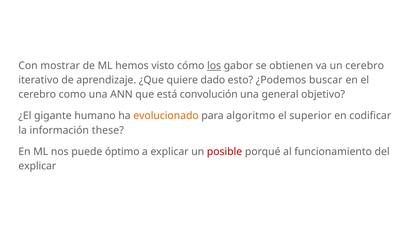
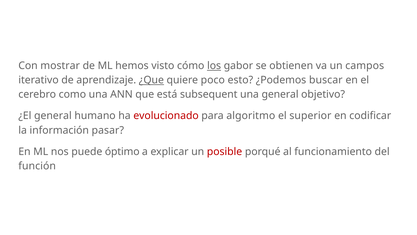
un cerebro: cerebro -> campos (365, 66)
¿Que underline: none -> present (151, 80)
dado: dado -> poco (213, 80)
convolución: convolución -> subsequent (209, 94)
¿El gigante: gigante -> general (53, 116)
evolucionado colour: orange -> red (166, 116)
these: these -> pasar (108, 130)
explicar: explicar -> función (37, 166)
